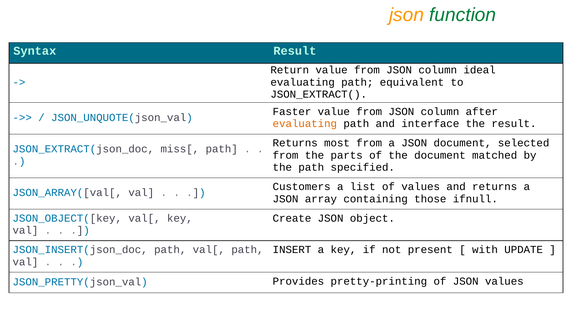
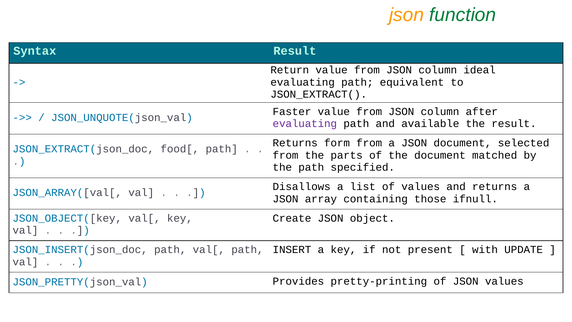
evaluating colour: orange -> purple (305, 124)
interface: interface -> available (430, 124)
most: most -> form (337, 143)
miss[: miss[ -> food[ (180, 149)
Customers: Customers -> Disallows (302, 187)
